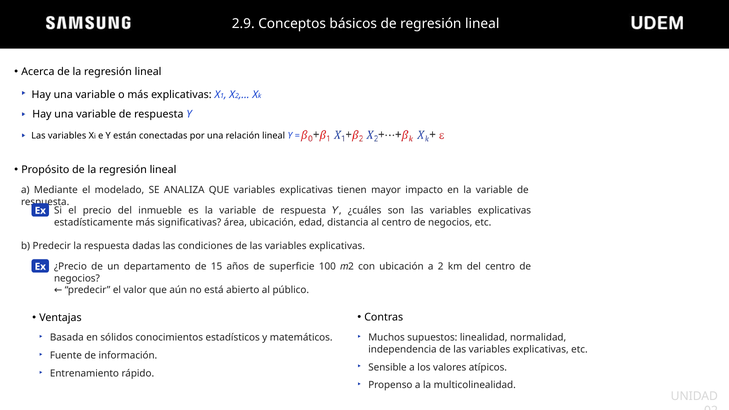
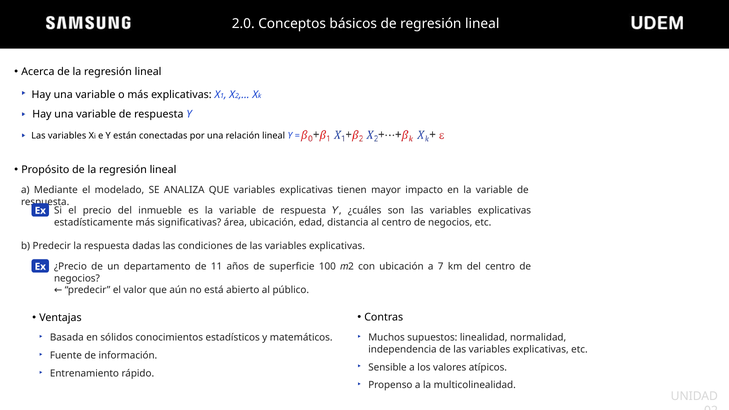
2.9: 2.9 -> 2.0 (243, 24)
15: 15 -> 11 (217, 266)
a 2: 2 -> 7 (441, 266)
